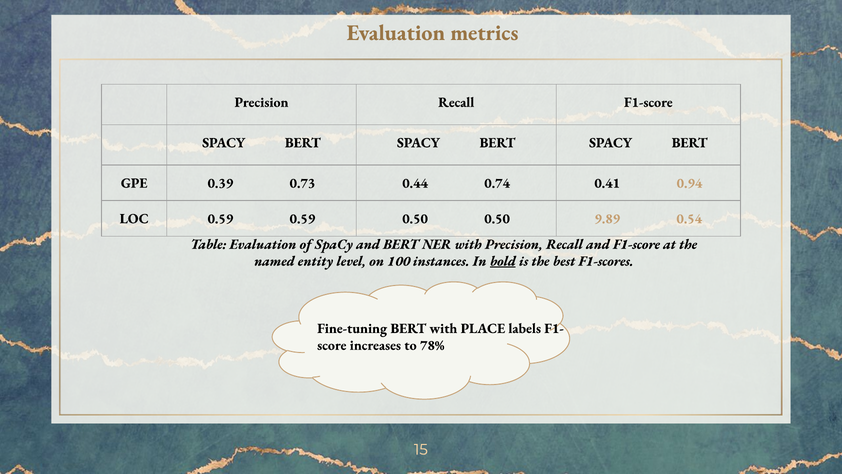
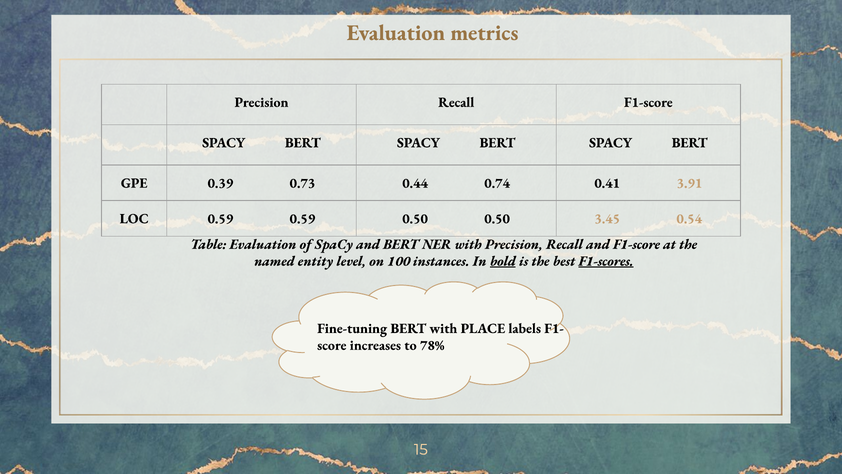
0.94: 0.94 -> 3.91 (689, 183)
9.89: 9.89 -> 3.45 (607, 218)
F1-scores underline: none -> present (606, 261)
